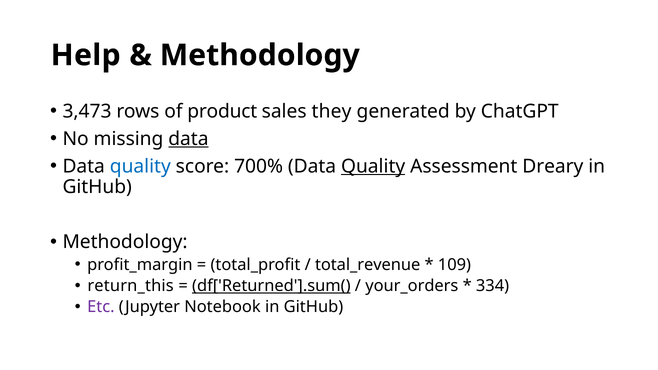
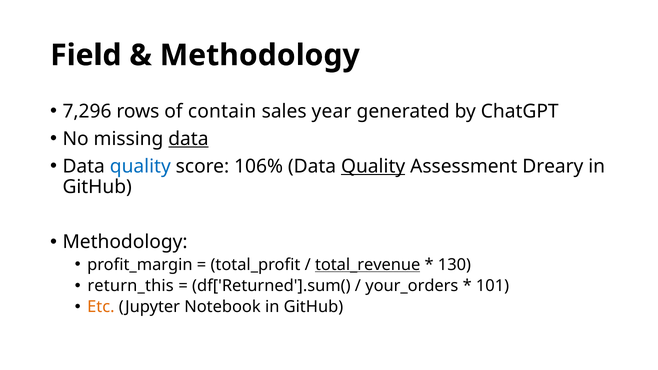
Help: Help -> Field (86, 55)
3,473: 3,473 -> 7,296 (87, 111)
product: product -> contain (222, 111)
they: they -> year (332, 111)
700%: 700% -> 106% (259, 166)
total_revenue underline: none -> present (368, 265)
109: 109 -> 130 (454, 265)
df['Returned'].sum( underline: present -> none (271, 286)
334: 334 -> 101 (493, 286)
Etc colour: purple -> orange (101, 307)
